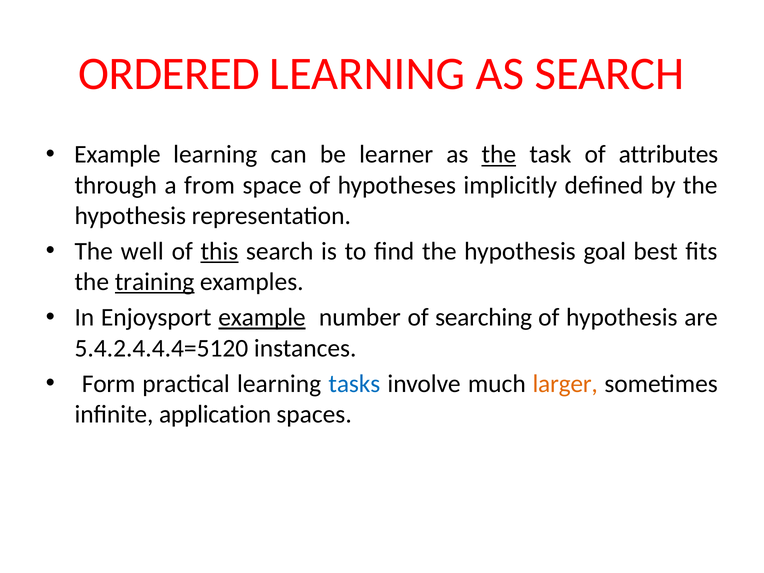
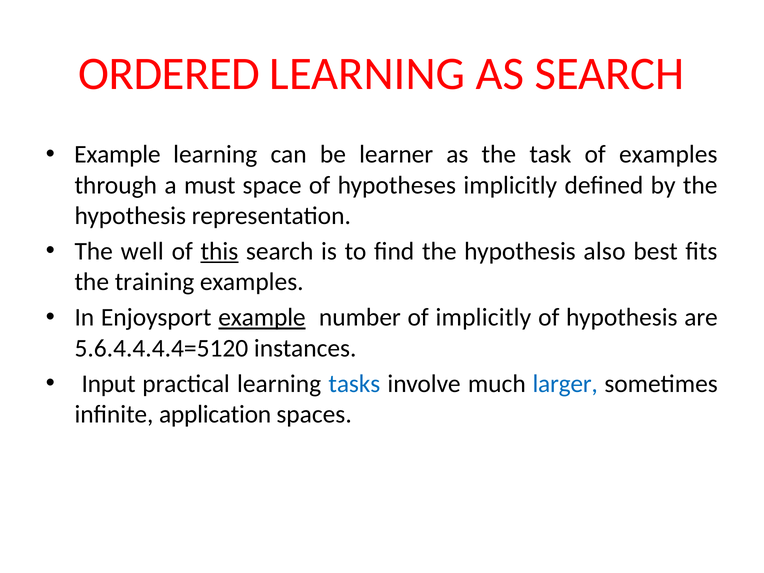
the underline: present -> none (499, 155)
of attributes: attributes -> examples (668, 155)
from: from -> must (210, 185)
goal: goal -> also (604, 251)
training underline: present -> none (155, 282)
of searching: searching -> implicitly (483, 318)
5.4.2.4.4.4=5120: 5.4.2.4.4.4=5120 -> 5.6.4.4.4.4=5120 (161, 348)
Form: Form -> Input (109, 384)
larger colour: orange -> blue (565, 384)
